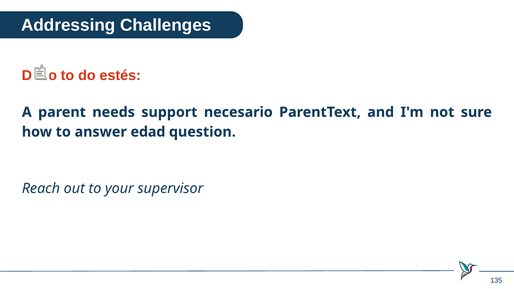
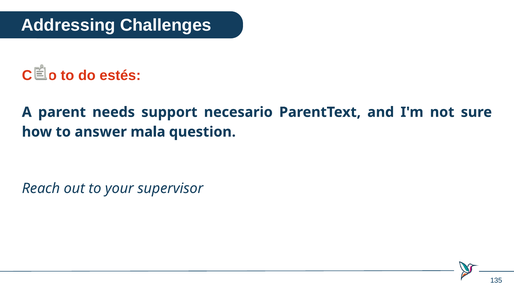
Daño: Daño -> Caso (39, 75)
edad: edad -> mala (148, 132)
